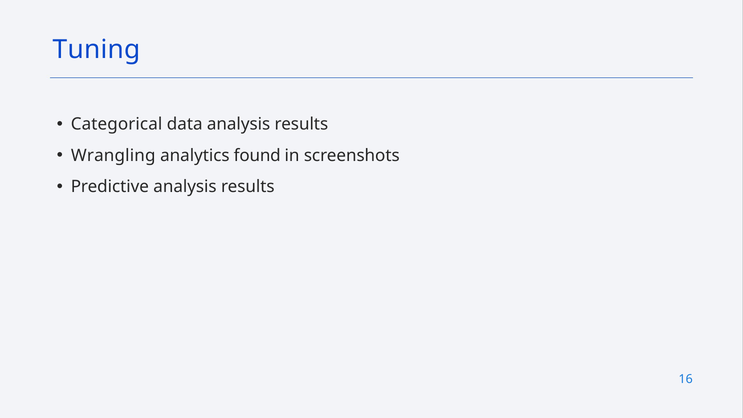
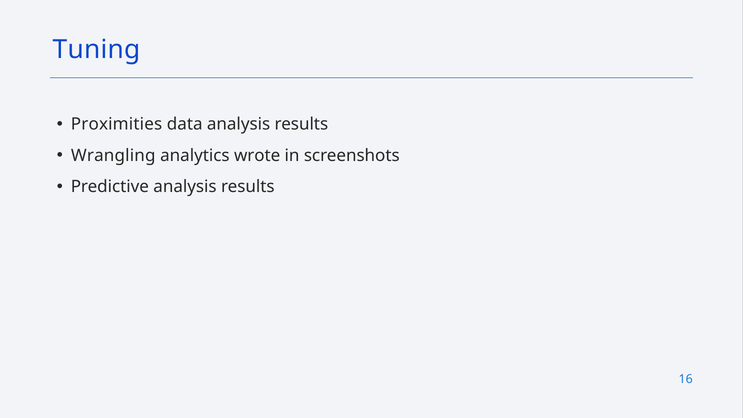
Categorical: Categorical -> Proximities (117, 124)
found: found -> wrote (257, 156)
